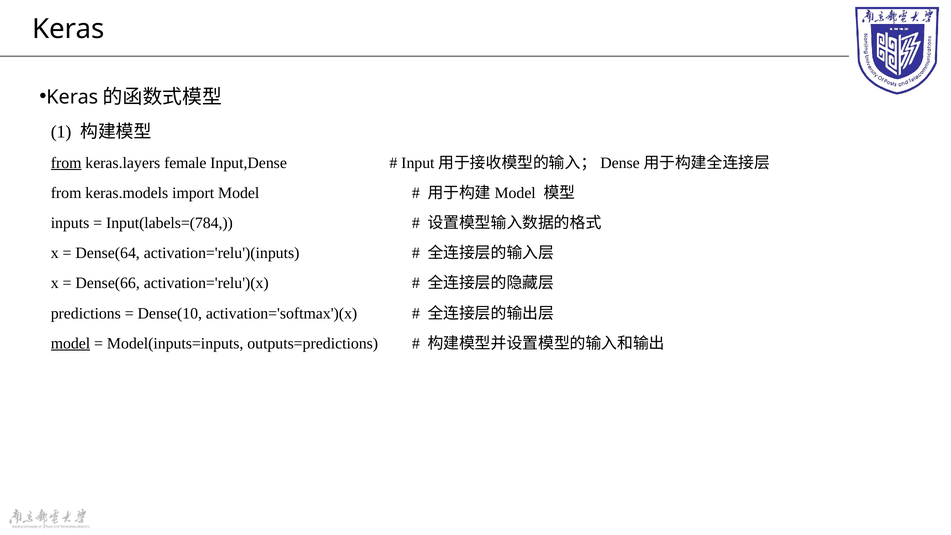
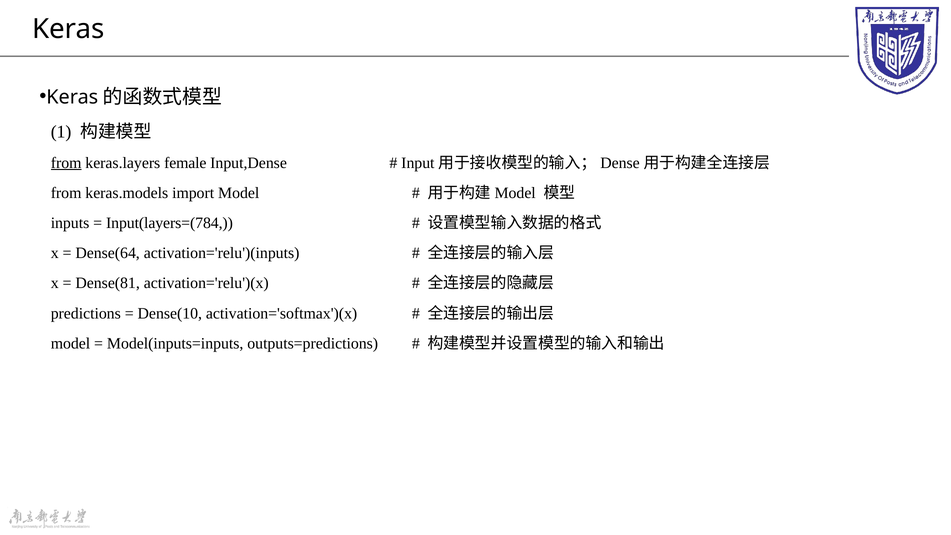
Input(labels=(784: Input(labels=(784 -> Input(layers=(784 (169, 223)
Dense(66: Dense(66 -> Dense(81 (108, 283)
model underline: present -> none (70, 343)
